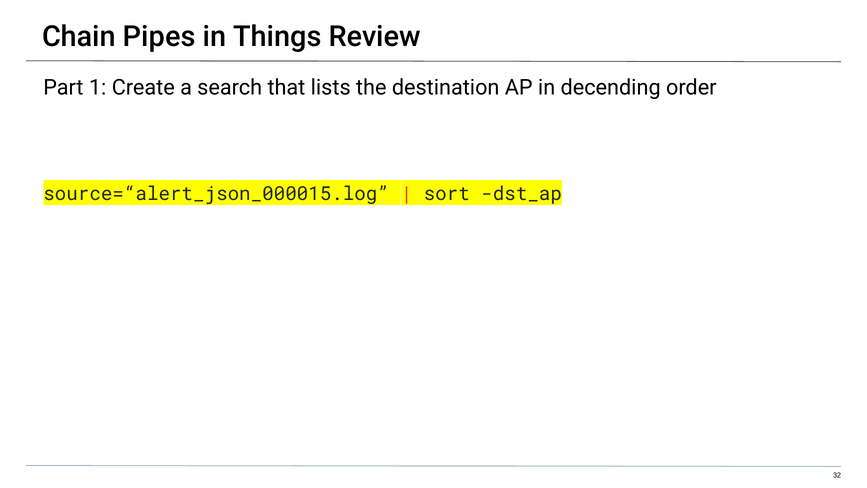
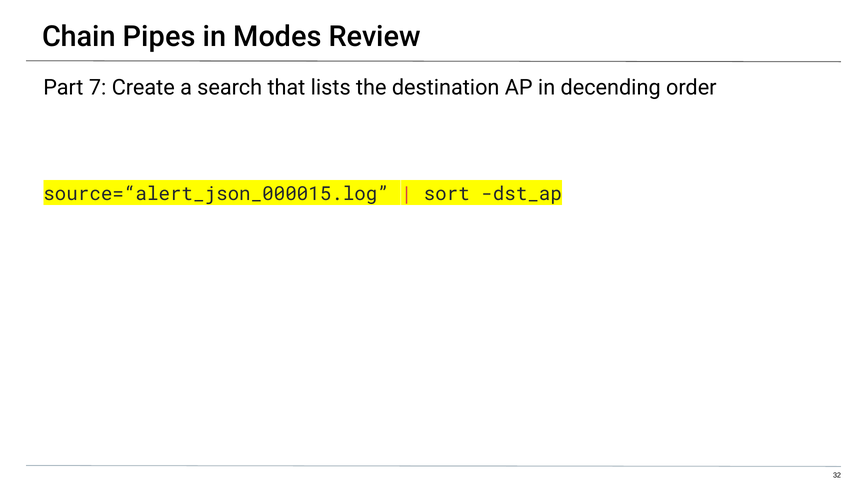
Things: Things -> Modes (277, 37)
1: 1 -> 7 (98, 87)
